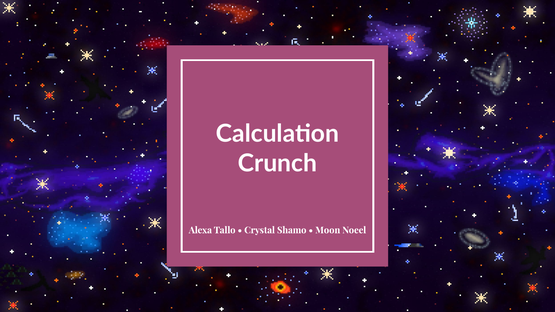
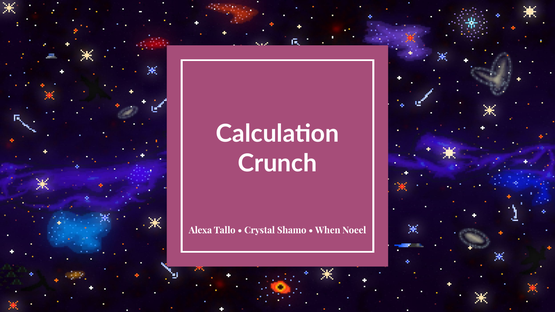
Moon: Moon -> When (328, 230)
